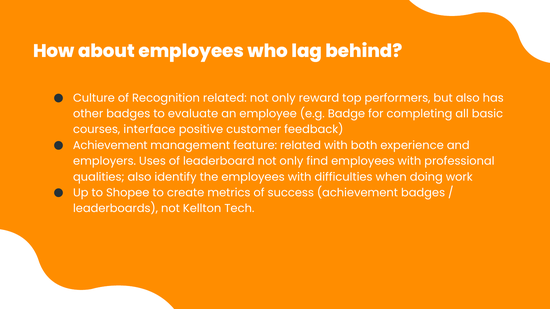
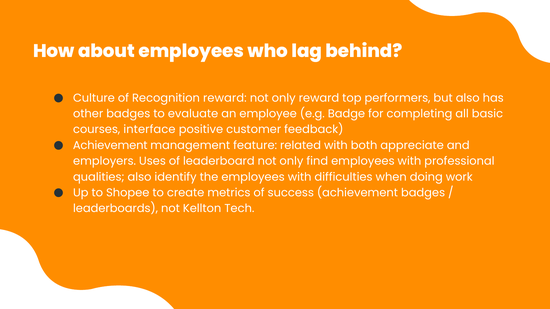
Recognition related: related -> reward (225, 98)
experience: experience -> appreciate (412, 146)
